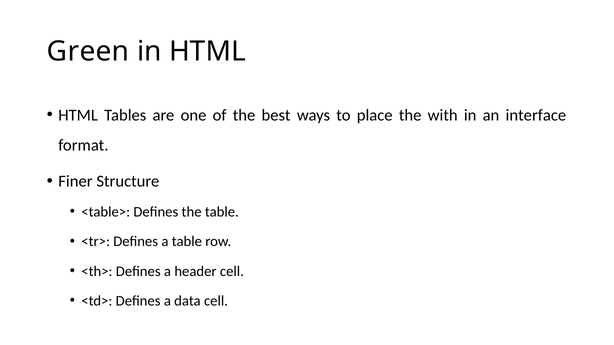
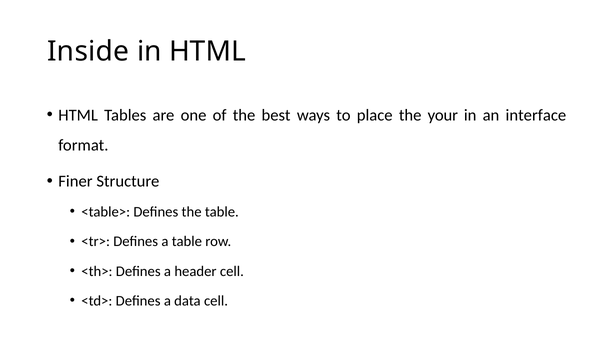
Green: Green -> Inside (88, 52)
with: with -> your (443, 115)
